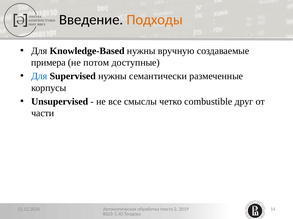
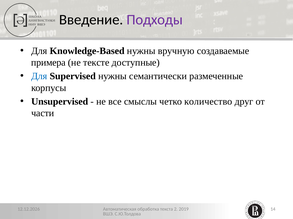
Подходы colour: orange -> purple (155, 20)
потом: потом -> тексте (96, 63)
combustible: combustible -> количество (208, 102)
